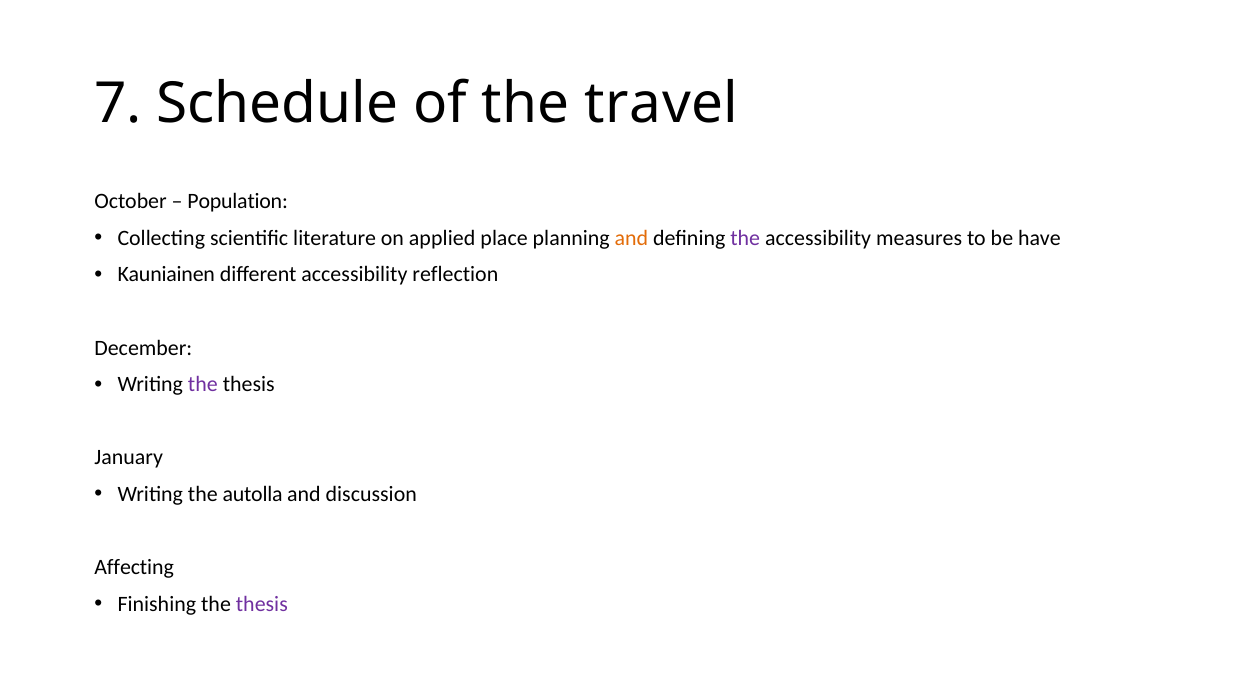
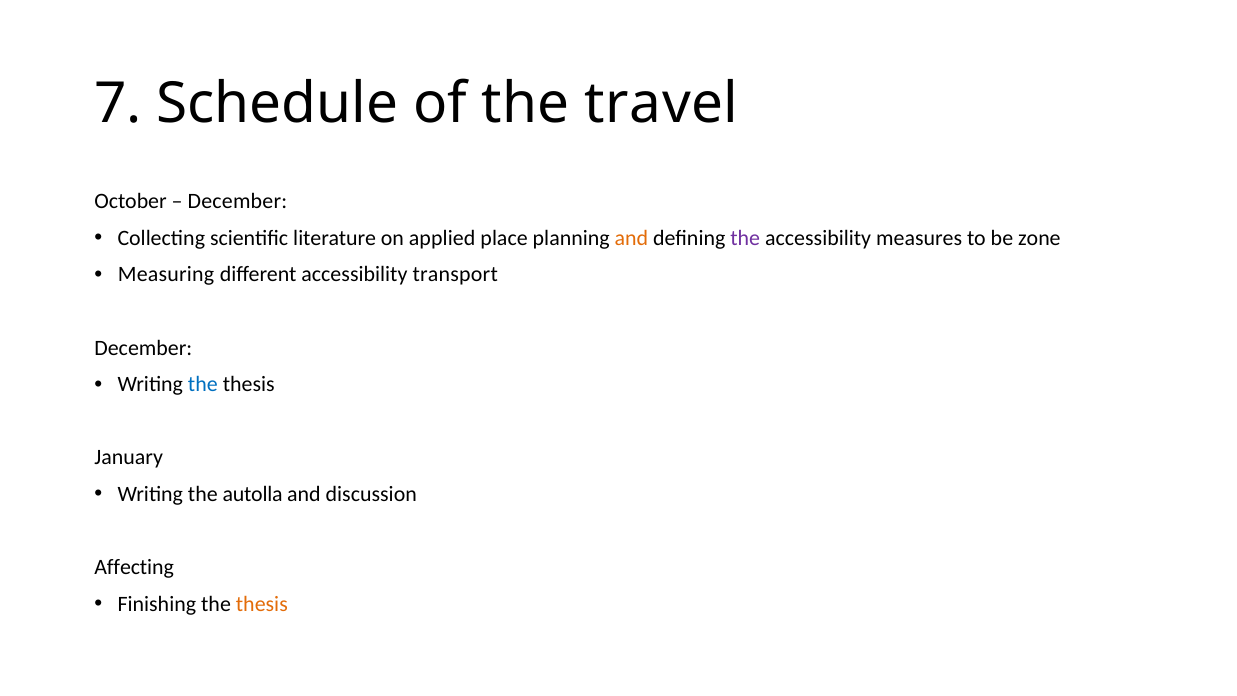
Population: Population -> December (237, 202)
have: have -> zone (1039, 238)
Kauniainen: Kauniainen -> Measuring (166, 275)
reflection: reflection -> transport (455, 275)
the colour: purple -> blue (203, 384)
thesis colour: purple -> orange (262, 604)
